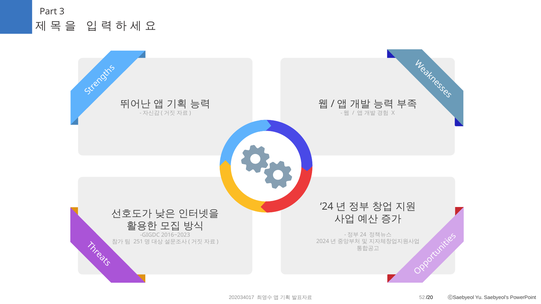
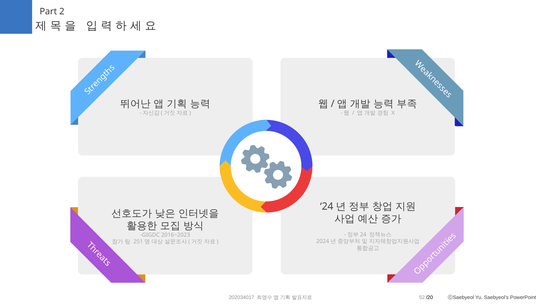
3: 3 -> 2 (62, 11)
